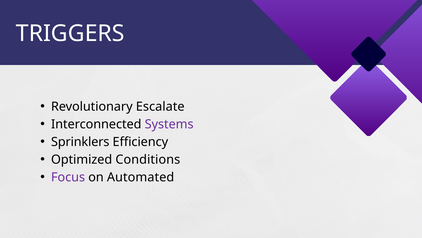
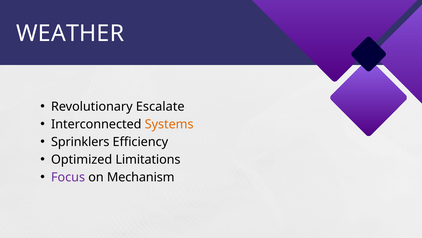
TRIGGERS: TRIGGERS -> WEATHER (70, 33)
Systems colour: purple -> orange (169, 124)
Conditions: Conditions -> Limitations (148, 159)
Automated: Automated -> Mechanism (141, 177)
